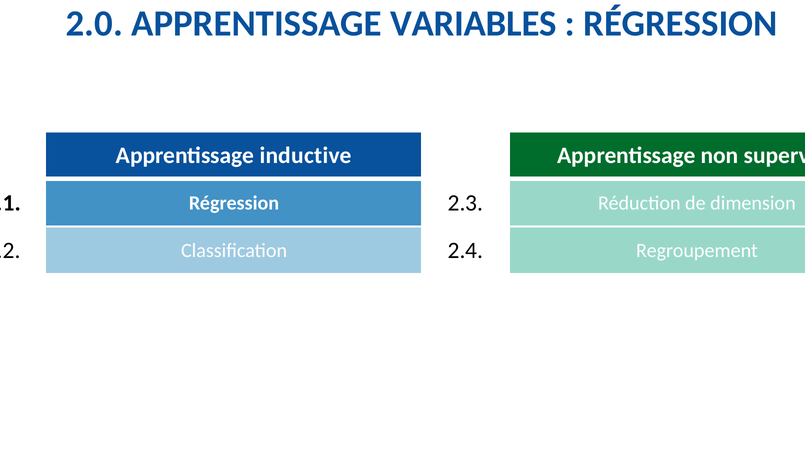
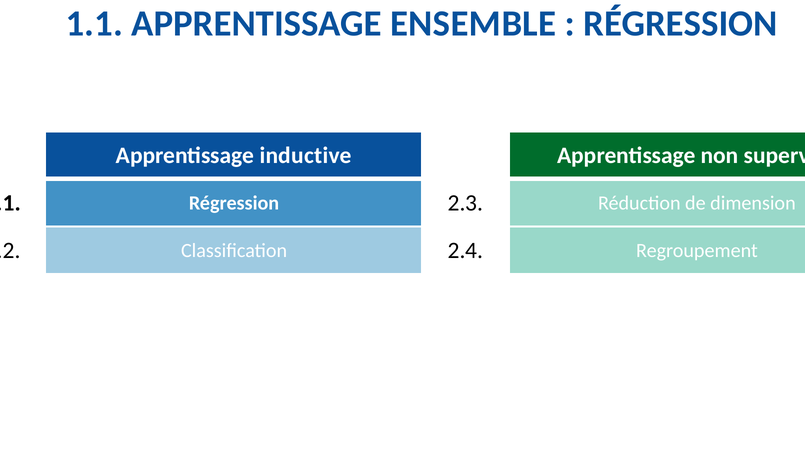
2.0: 2.0 -> 1.1 (94, 24)
VARIABLES: VARIABLES -> ENSEMBLE (473, 24)
